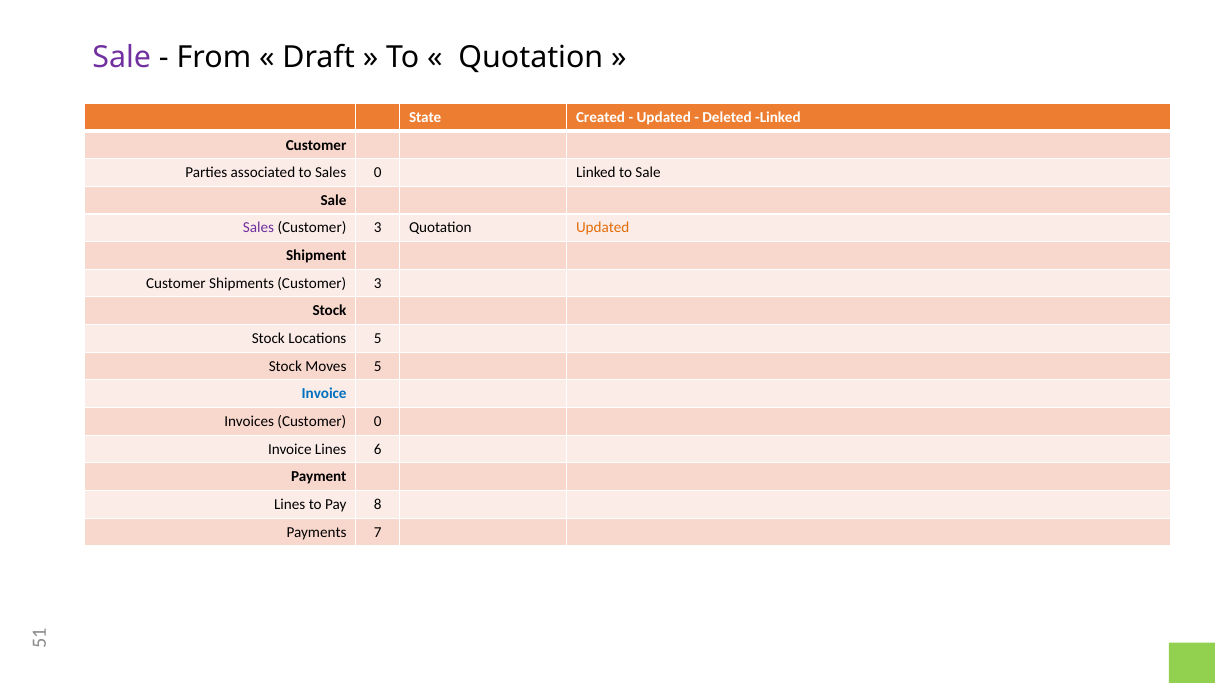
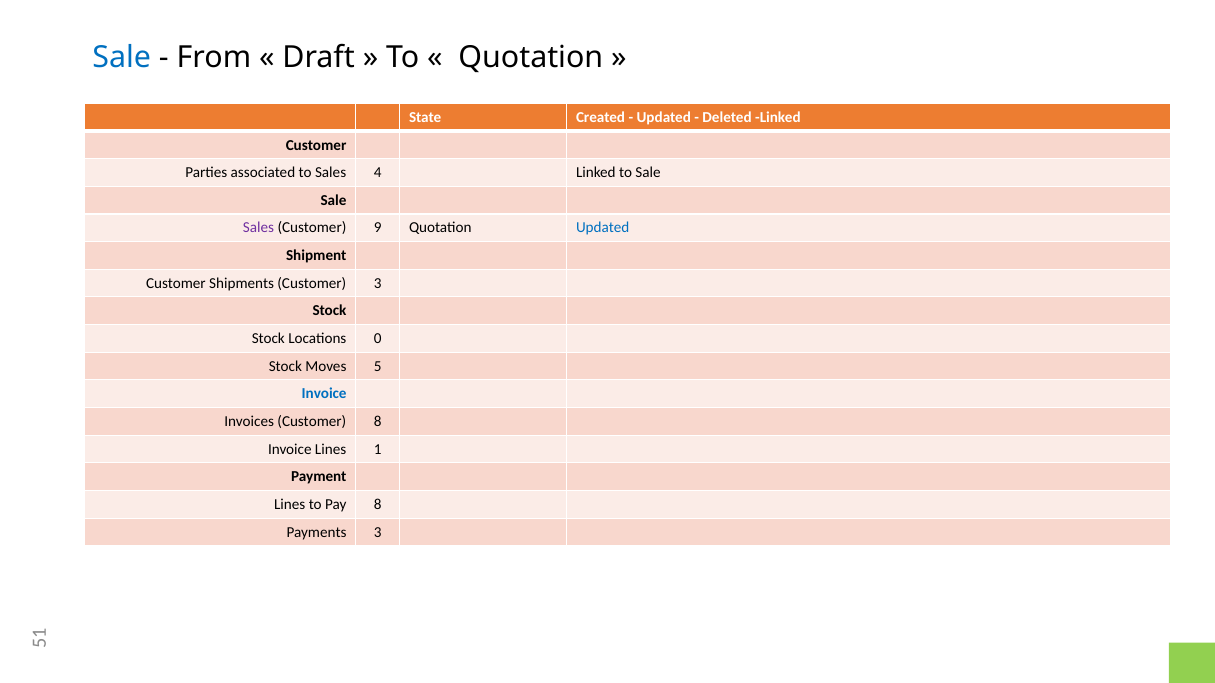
Sale colour: purple -> blue (122, 57)
Sales 0: 0 -> 4 (378, 173)
3: 3 -> 9 (378, 228)
Updated colour: orange -> blue (603, 228)
Locations 5: 5 -> 0 (378, 339)
Customer 0: 0 -> 8 (378, 422)
Lines 6: 6 -> 1 (378, 449)
Payments 7: 7 -> 3 (378, 532)
